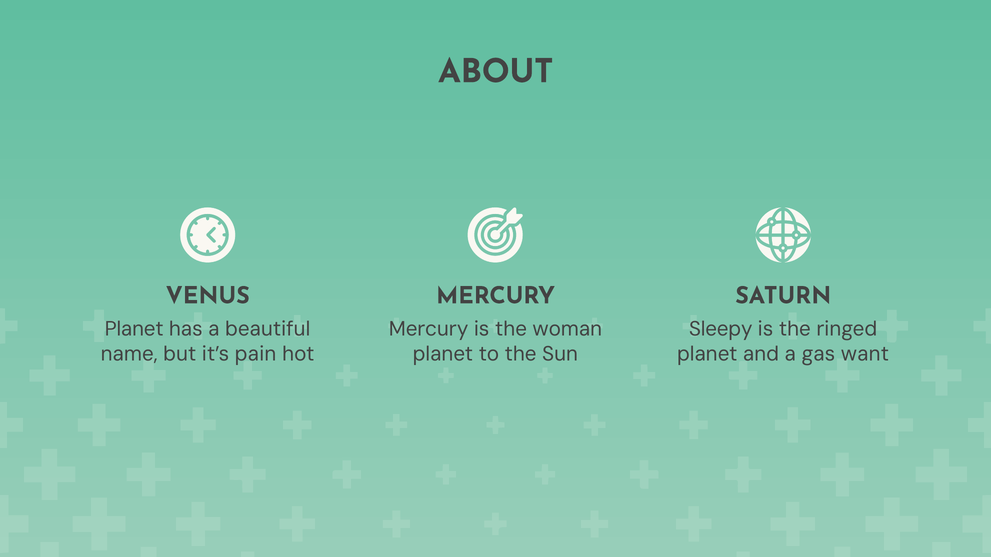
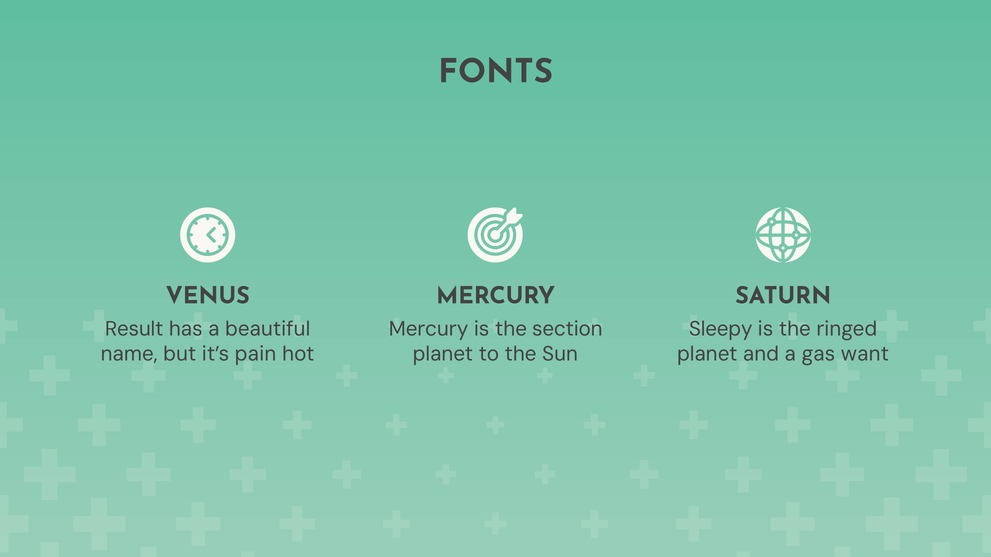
ABOUT: ABOUT -> FONTS (496, 71)
Planet: Planet -> Result (134, 329)
woman: woman -> section (567, 329)
